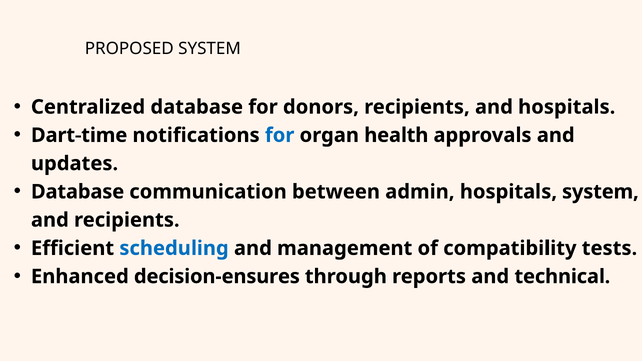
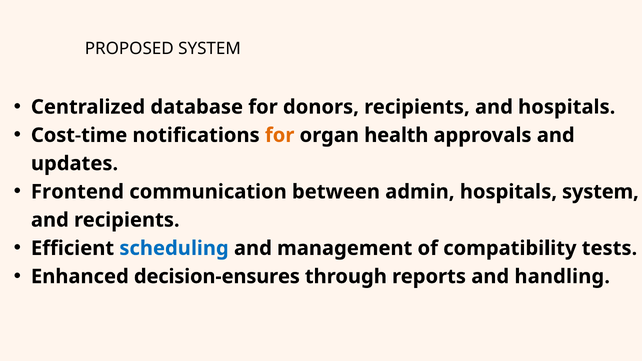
Dart-time: Dart-time -> Cost-time (79, 135)
for colour: blue -> orange (280, 135)
Database: Database -> Frontend (77, 192)
technical: technical -> handling (562, 277)
